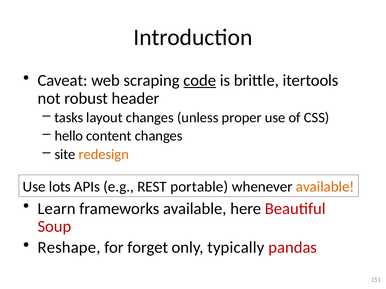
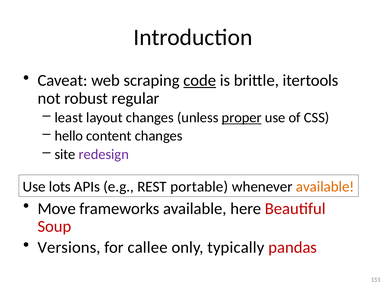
header: header -> regular (136, 99)
tasks: tasks -> least (69, 118)
proper underline: none -> present (242, 118)
redesign colour: orange -> purple (104, 155)
Learn: Learn -> Move (57, 209)
Reshape: Reshape -> Versions (69, 248)
forget: forget -> callee (148, 248)
